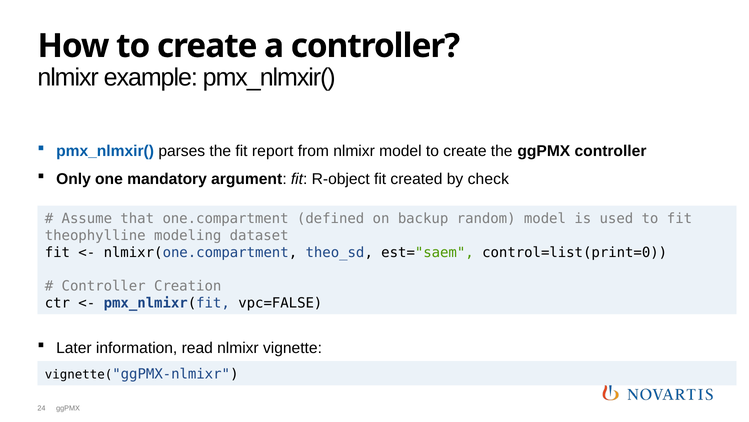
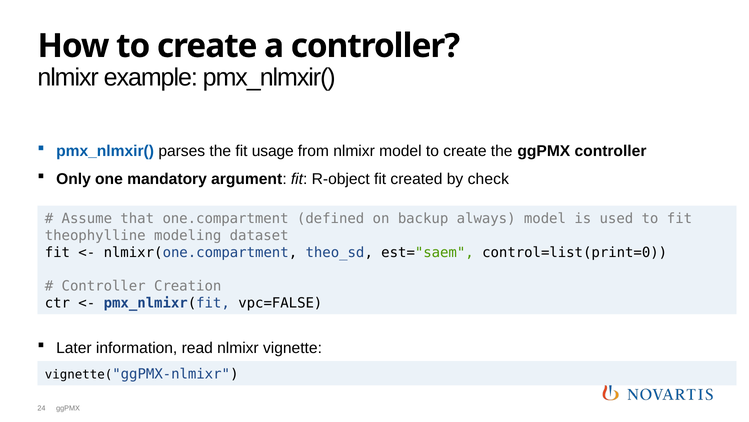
report: report -> usage (273, 151)
random: random -> always (486, 218)
